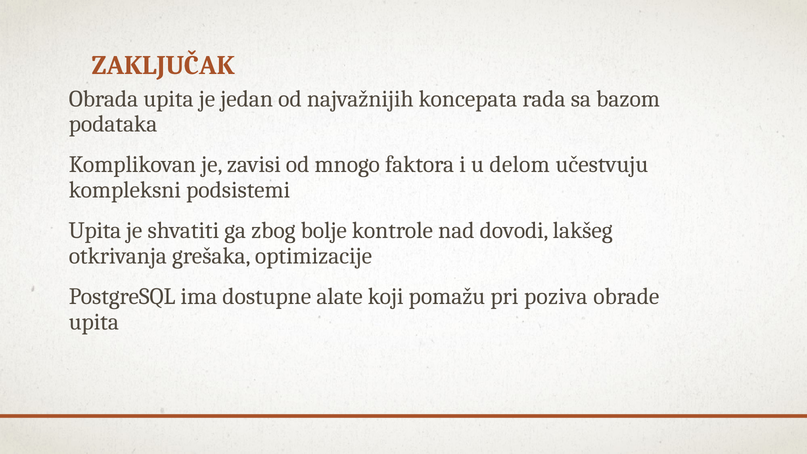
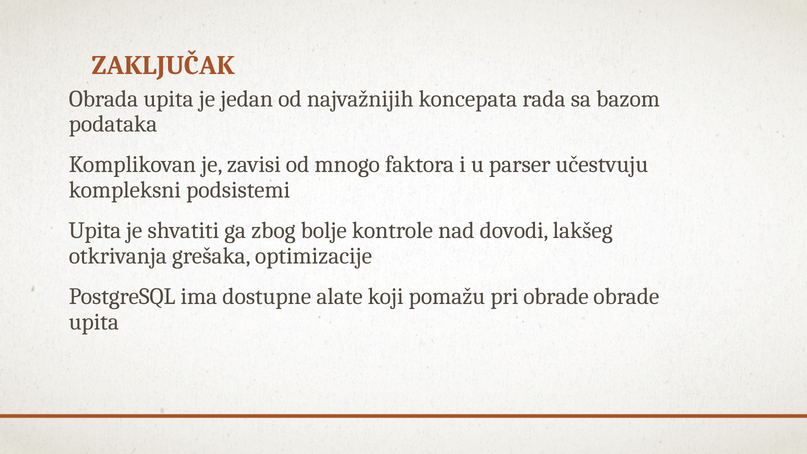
delom: delom -> parser (520, 165)
pri poziva: poziva -> obrade (556, 296)
